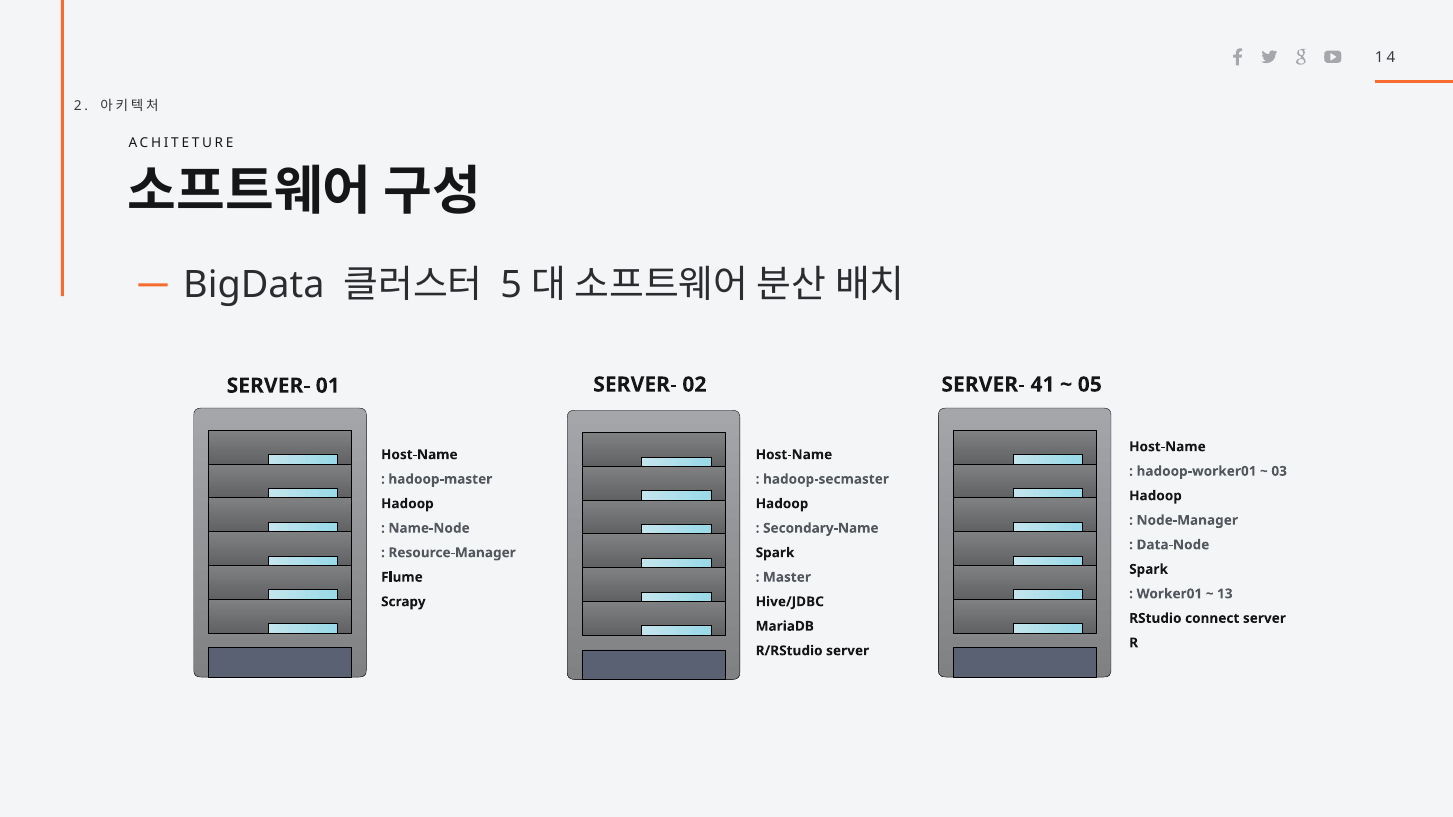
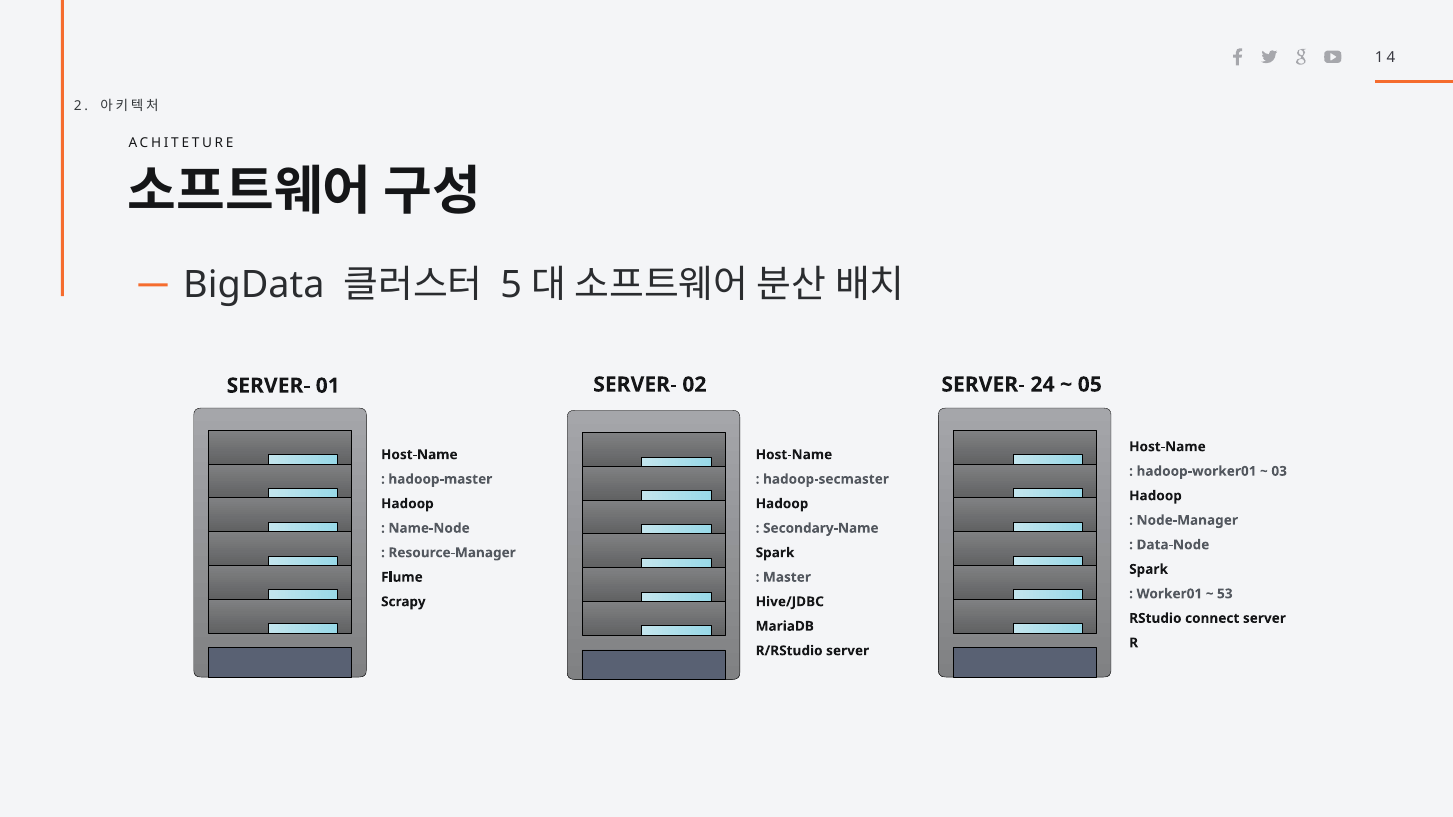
41: 41 -> 24 (1043, 385)
13: 13 -> 53 (1225, 594)
